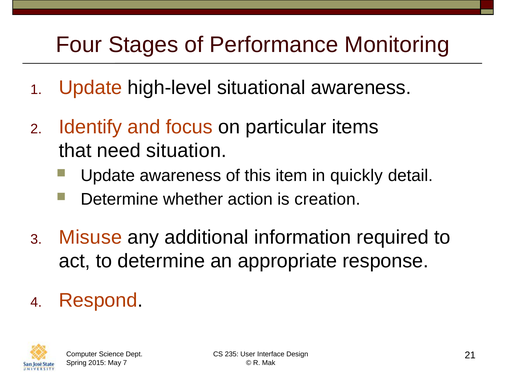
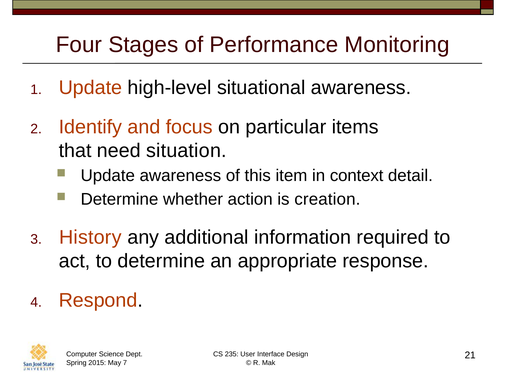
quickly: quickly -> context (357, 176)
Misuse: Misuse -> History (90, 237)
